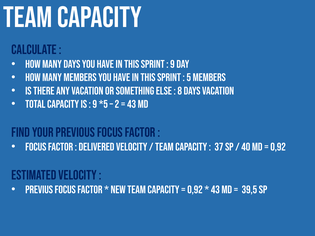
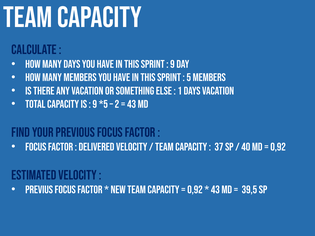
8: 8 -> 1 (180, 91)
